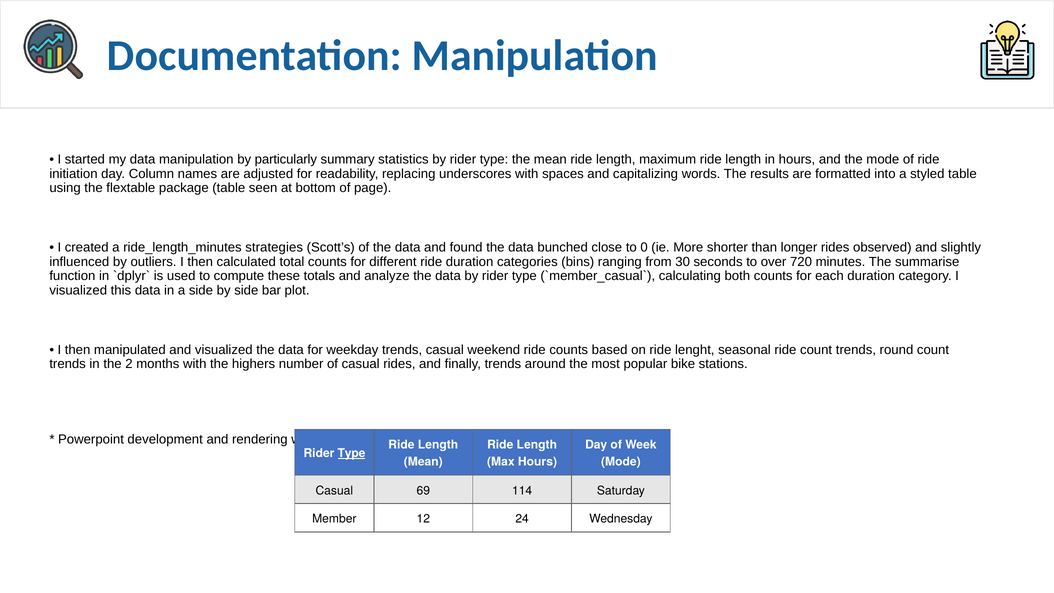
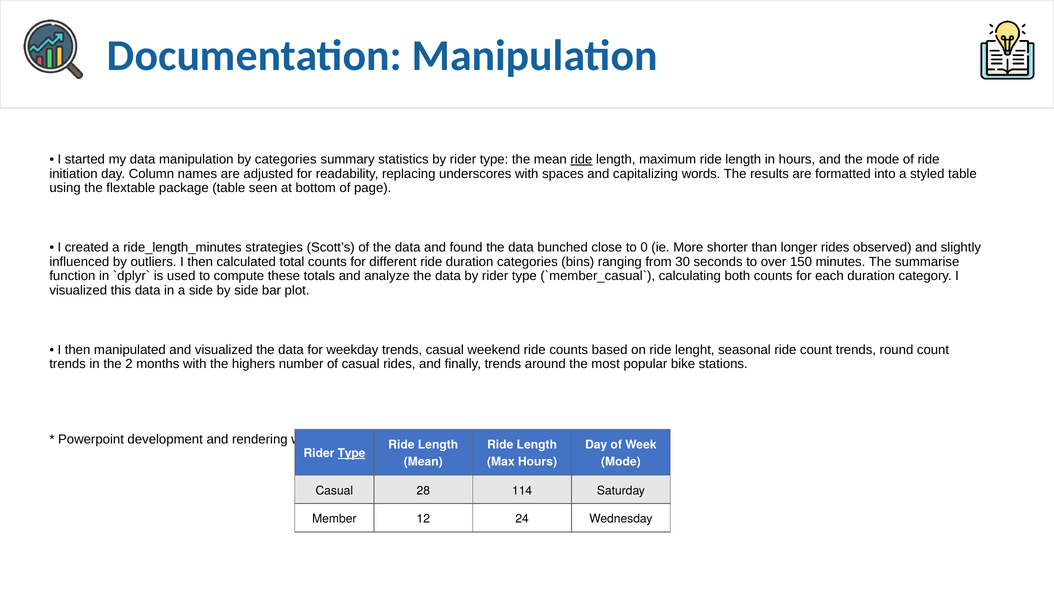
by particularly: particularly -> categories (286, 159)
ride underline: none -> present (581, 159)
720: 720 -> 150 (801, 262)
69: 69 -> 28 (423, 490)
